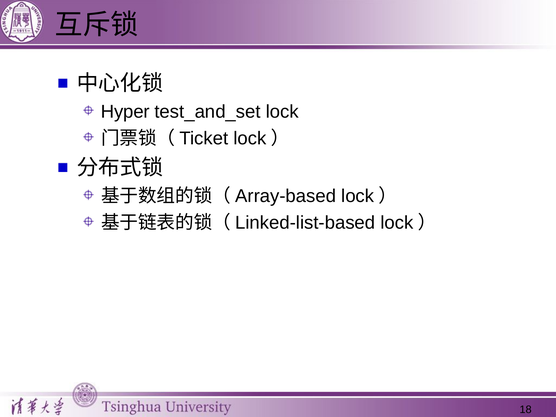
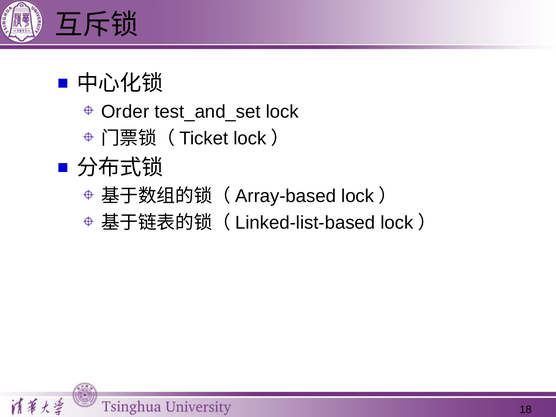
Hyper: Hyper -> Order (125, 112)
